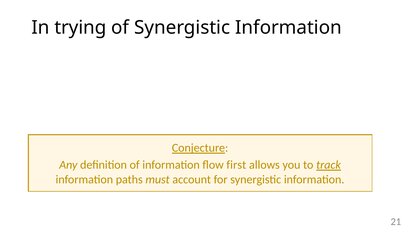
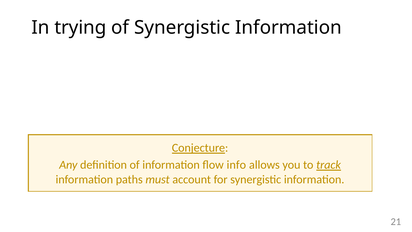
first: first -> info (236, 165)
